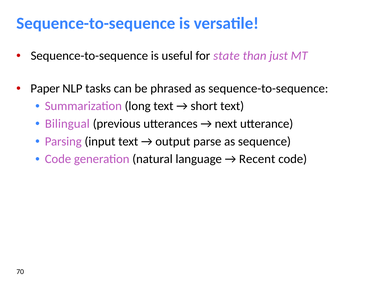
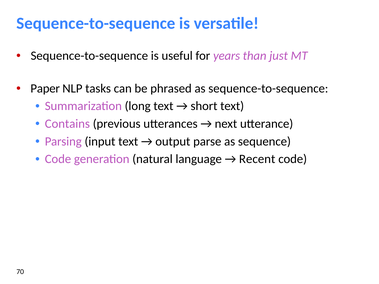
state: state -> years (227, 56)
Bilingual: Bilingual -> Contains (67, 124)
